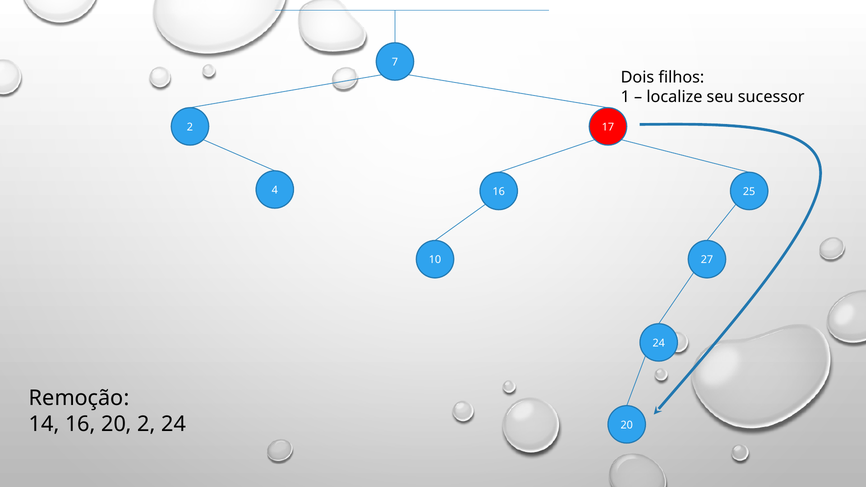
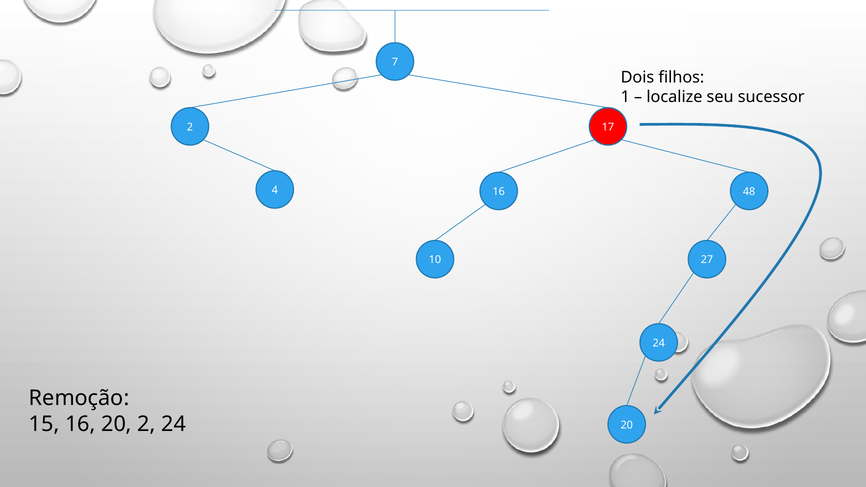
25: 25 -> 48 (749, 192)
14: 14 -> 15 (44, 424)
